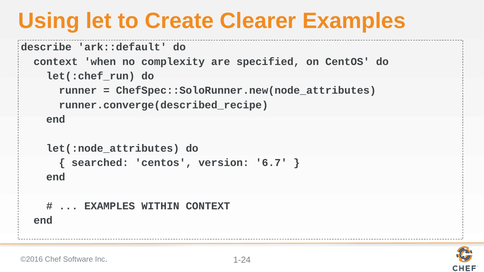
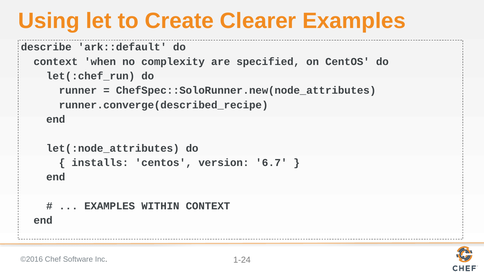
searched: searched -> installs (100, 163)
